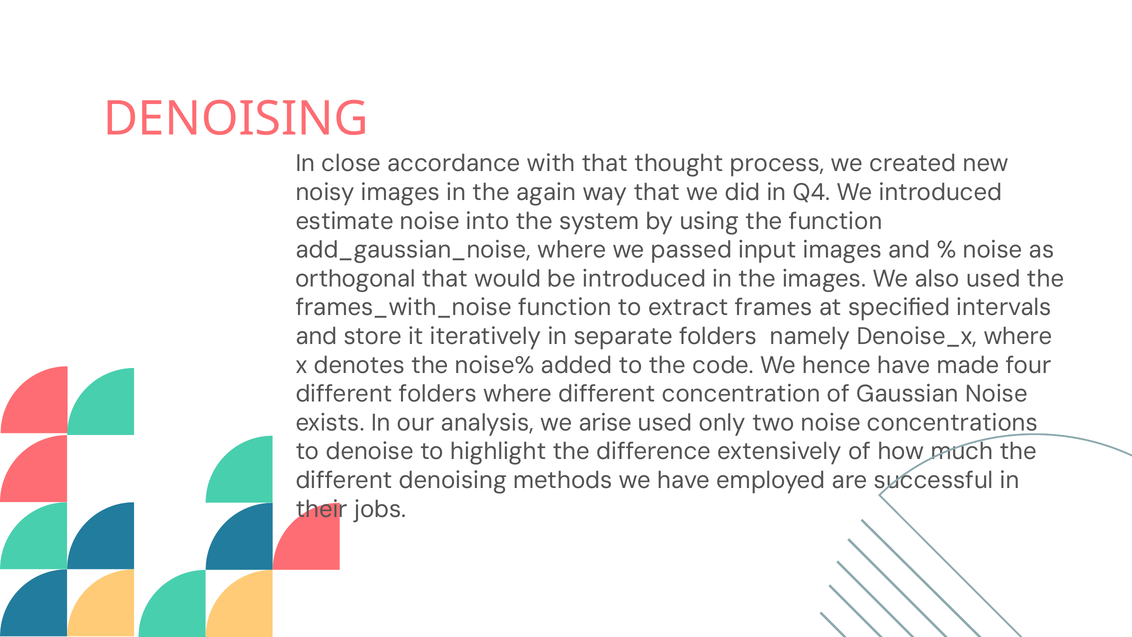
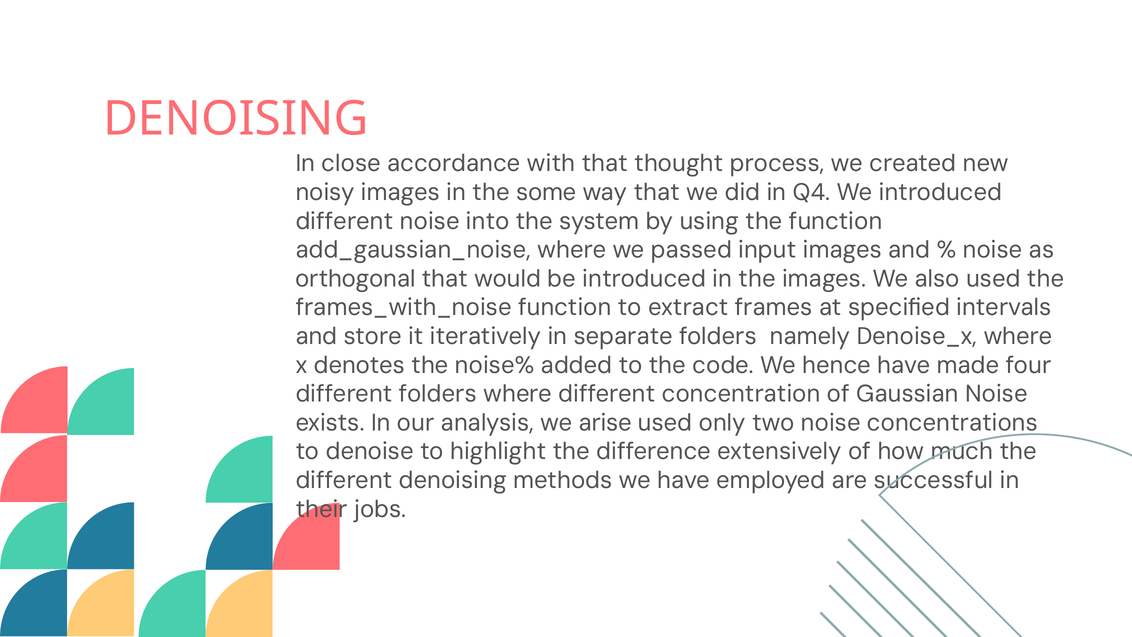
again: again -> some (546, 192)
estimate: estimate -> different (345, 221)
